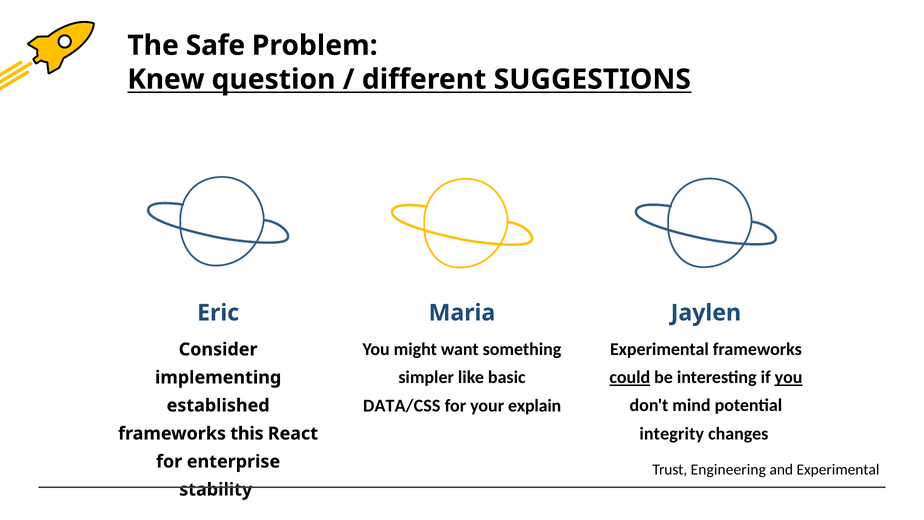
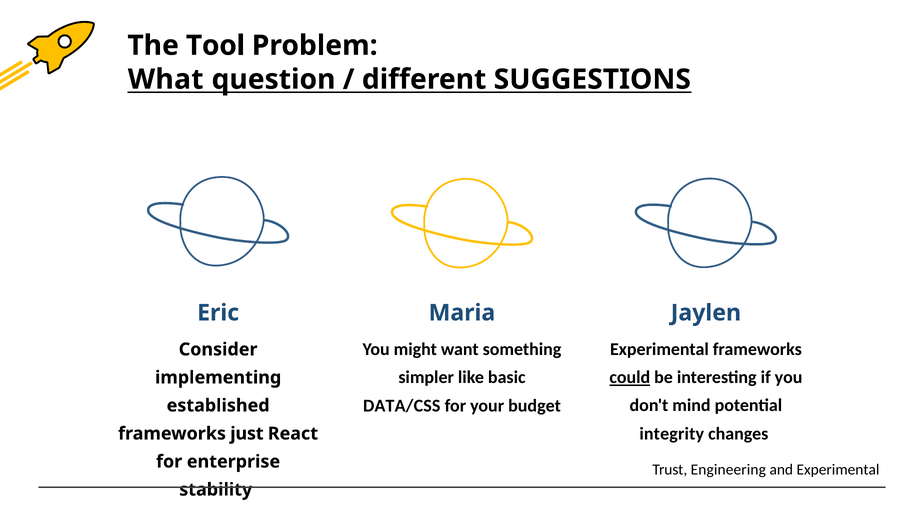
Safe: Safe -> Tool (215, 45)
Knew: Knew -> What (166, 79)
you underline: present -> none (789, 377)
explain: explain -> budget (535, 405)
this: this -> just (247, 433)
